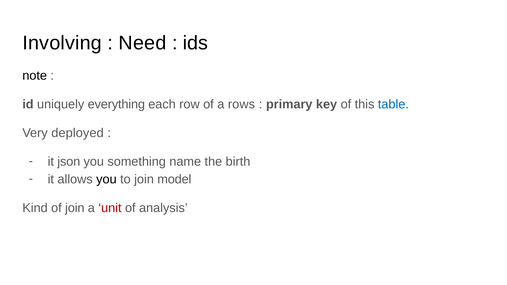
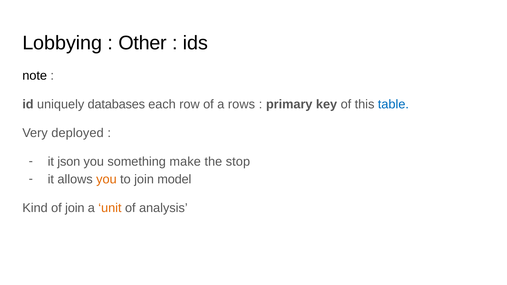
Involving: Involving -> Lobbying (62, 43)
Need: Need -> Other (143, 43)
everything: everything -> databases (116, 104)
name: name -> make (185, 162)
birth: birth -> stop (238, 162)
you colour: black -> orange (106, 179)
unit colour: red -> orange (110, 208)
